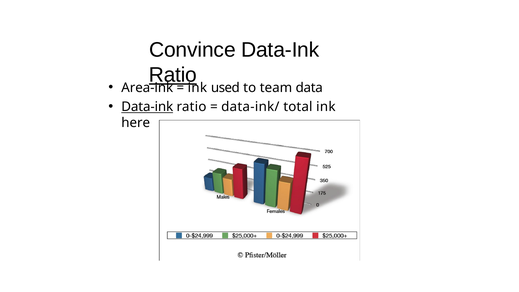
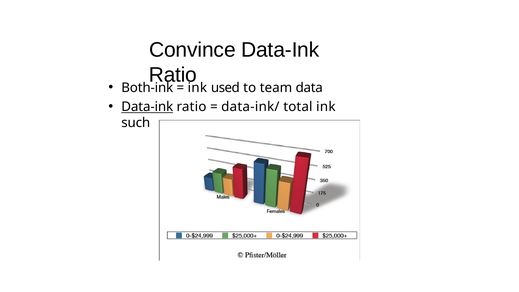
Ratio underline: present -> none (173, 75)
Area‐ink: Area‐ink -> Both‐ink (147, 88)
here: here -> such (136, 123)
